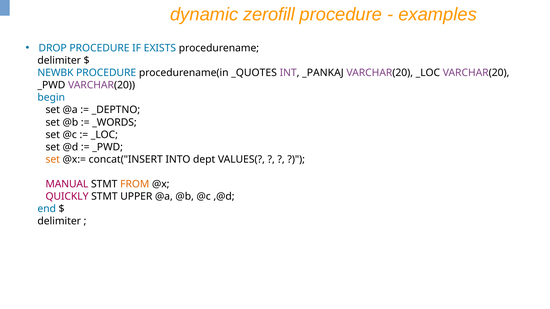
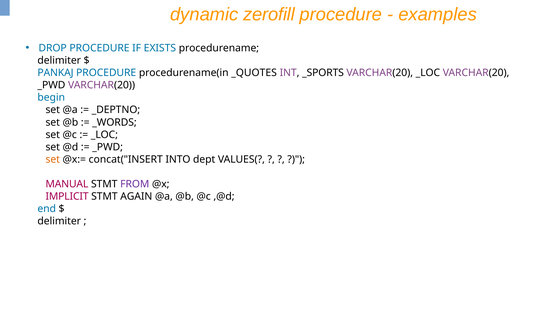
NEWBK: NEWBK -> PANKAJ (56, 73)
_PANKAJ: _PANKAJ -> _SPORTS (323, 73)
FROM colour: orange -> purple (135, 184)
QUICKLY: QUICKLY -> IMPLICIT (67, 197)
UPPER: UPPER -> AGAIN (136, 197)
